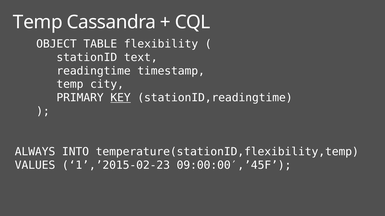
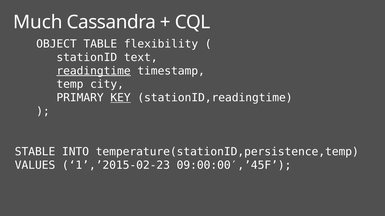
Temp: Temp -> Much (38, 22)
readingtime underline: none -> present (94, 71)
ALWAYS: ALWAYS -> STABLE (35, 152)
temperature(stationID,flexibility,temp: temperature(stationID,flexibility,temp -> temperature(stationID,persistence,temp (227, 152)
